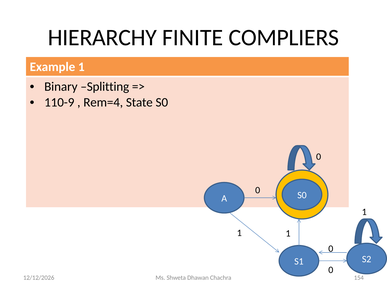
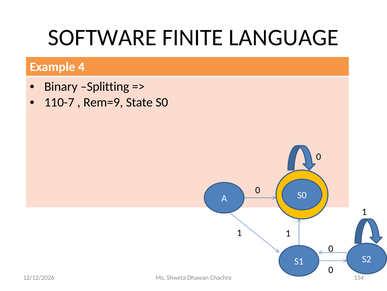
HIERARCHY: HIERARCHY -> SOFTWARE (102, 37)
COMPLIERS: COMPLIERS -> LANGUAGE (284, 37)
Example 1: 1 -> 4 (81, 67)
110-9: 110-9 -> 110-7 (59, 102)
Rem=4: Rem=4 -> Rem=9 (103, 102)
